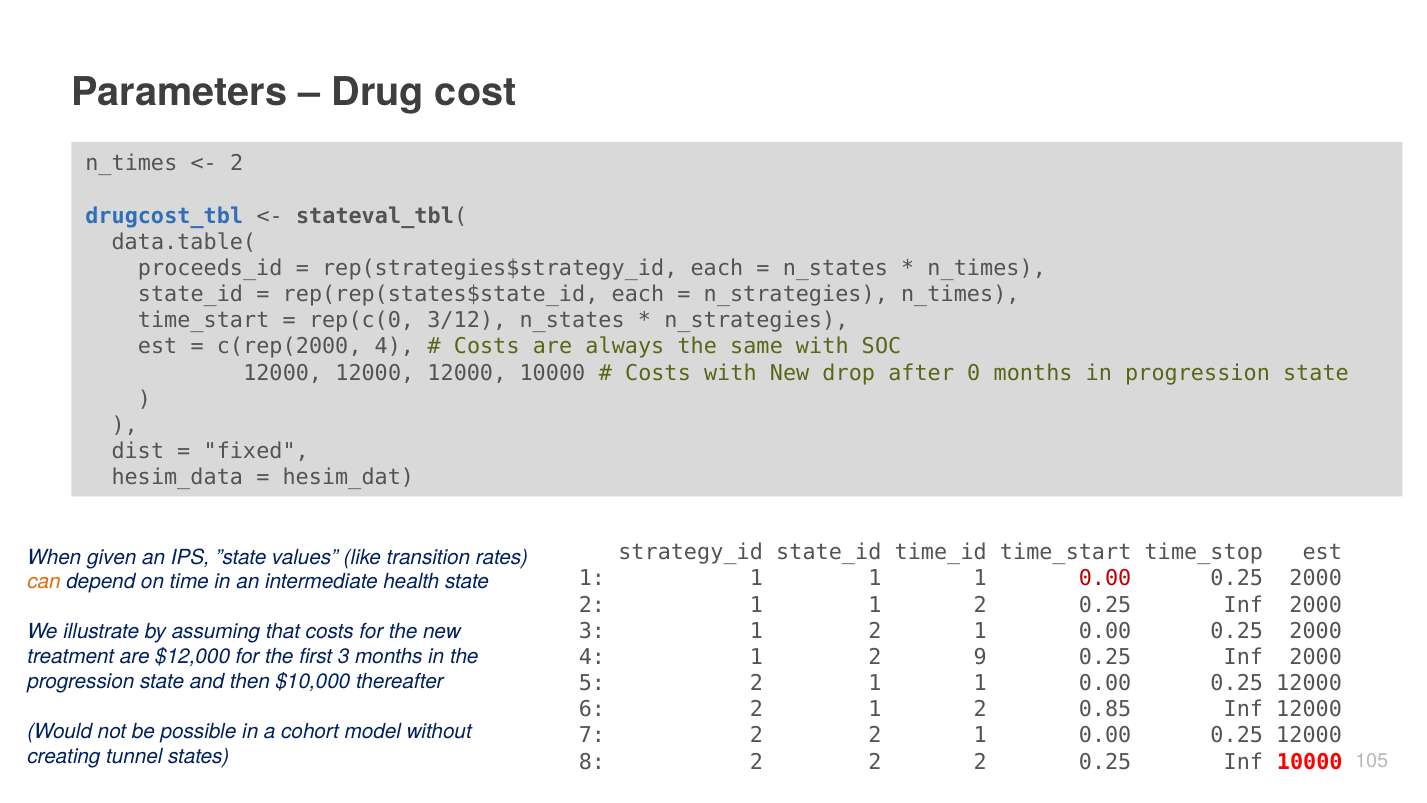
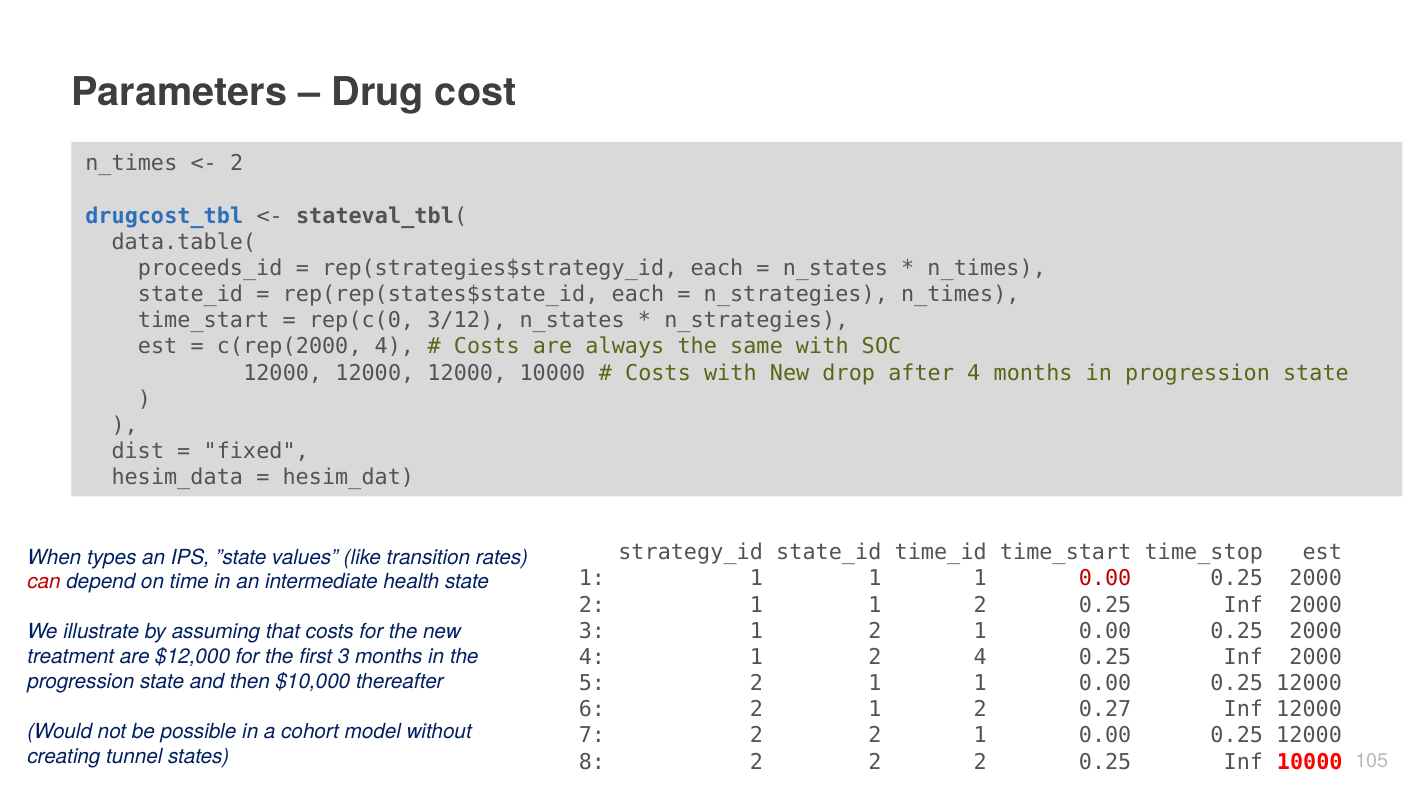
after 0: 0 -> 4 (974, 373)
given: given -> types (112, 557)
can colour: orange -> red (44, 582)
2 9: 9 -> 4 (980, 657)
0.85: 0.85 -> 0.27 (1105, 709)
